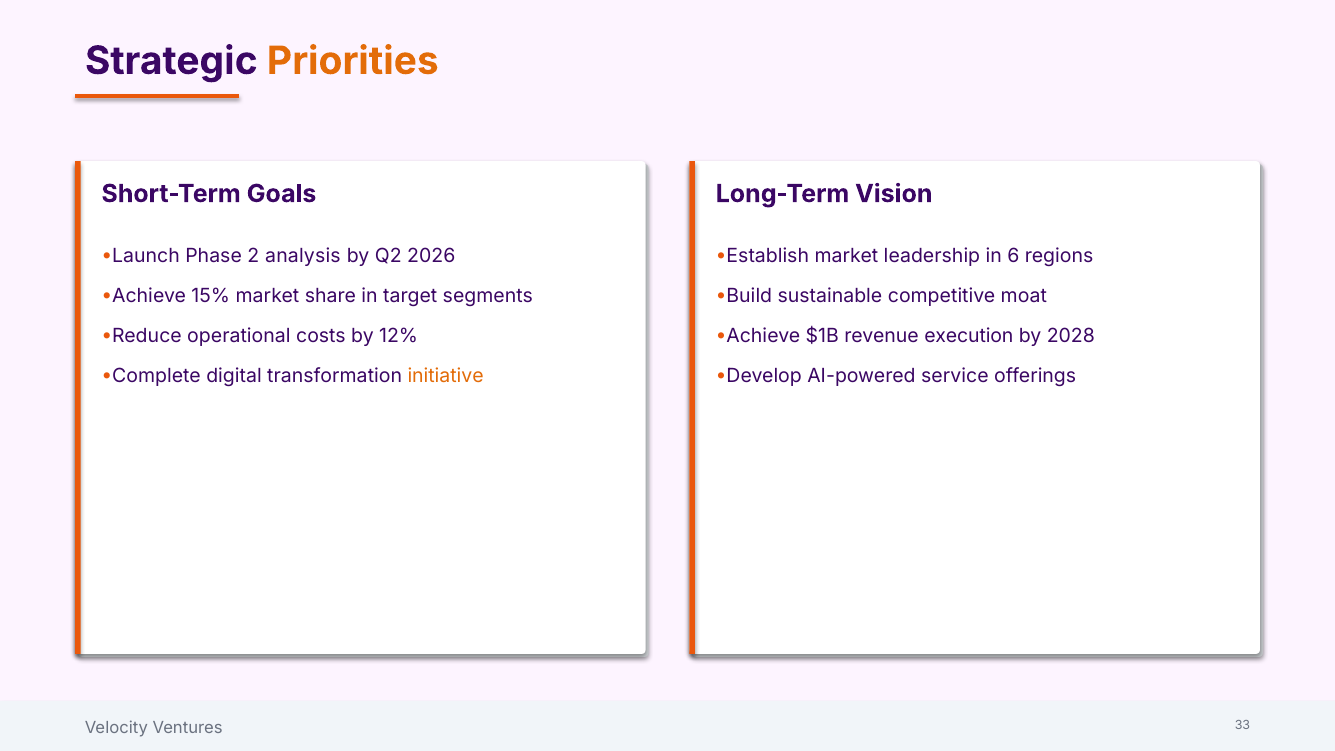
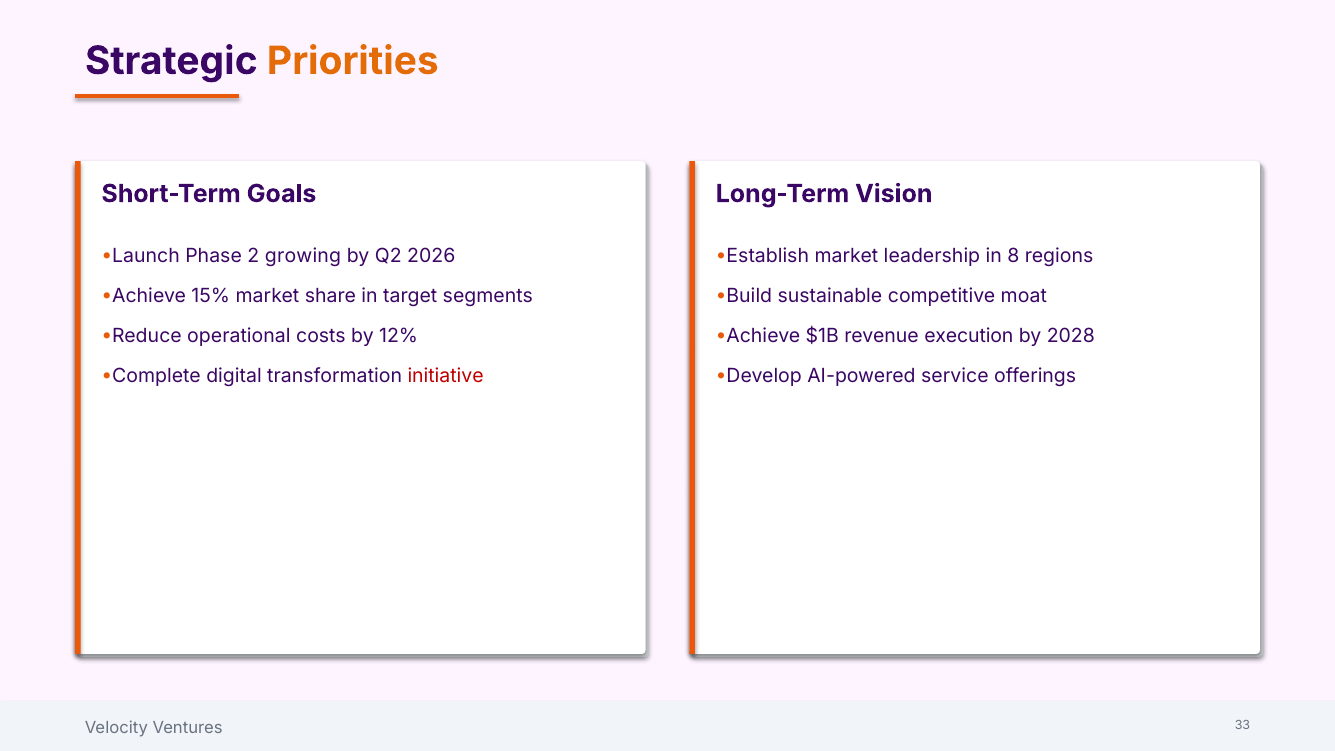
analysis: analysis -> growing (303, 256)
6: 6 -> 8 (1013, 256)
initiative colour: orange -> red (446, 376)
